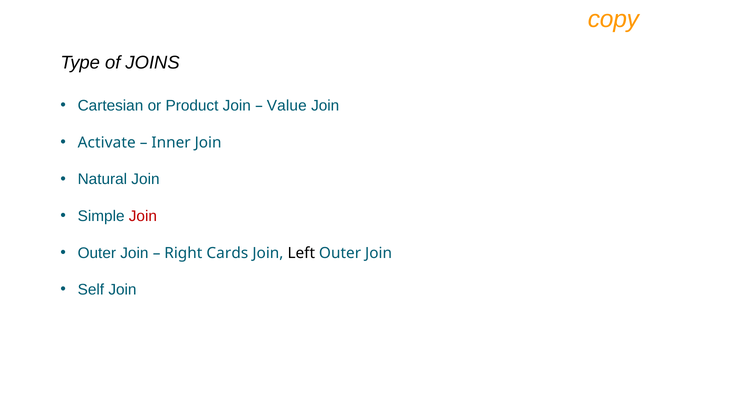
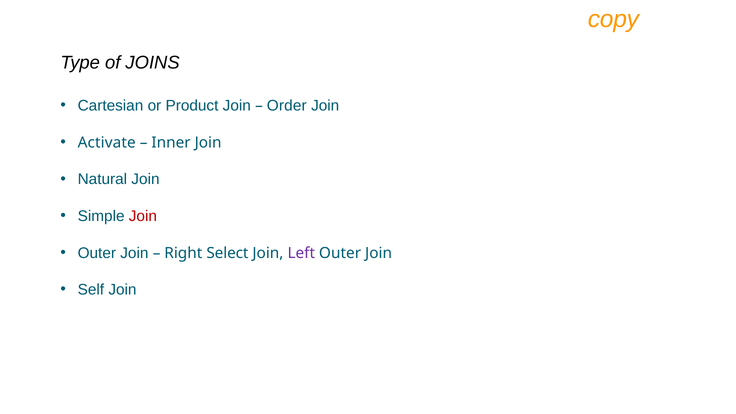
Value: Value -> Order (287, 106)
Cards: Cards -> Select (227, 253)
Left colour: black -> purple (301, 253)
